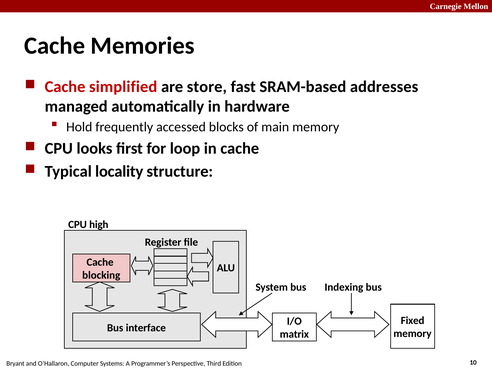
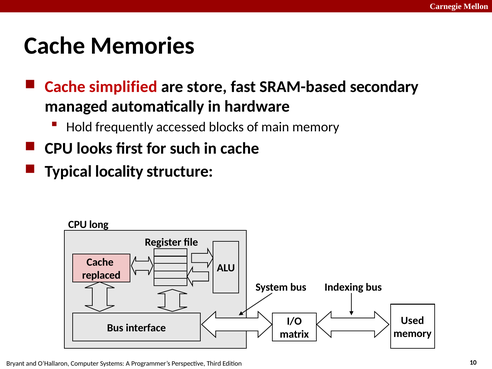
addresses: addresses -> secondary (384, 87)
loop: loop -> such (185, 149)
high: high -> long (99, 224)
blocking: blocking -> replaced (101, 275)
Fixed: Fixed -> Used (412, 321)
